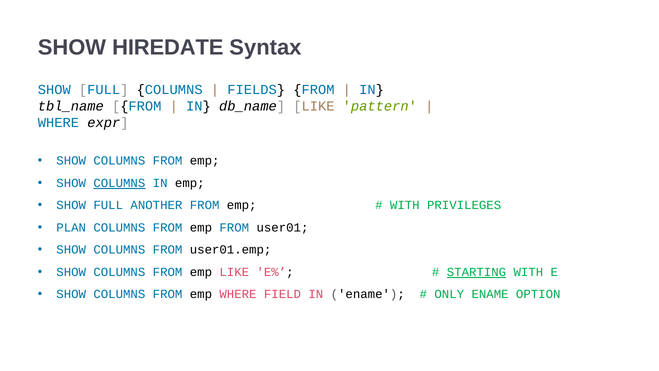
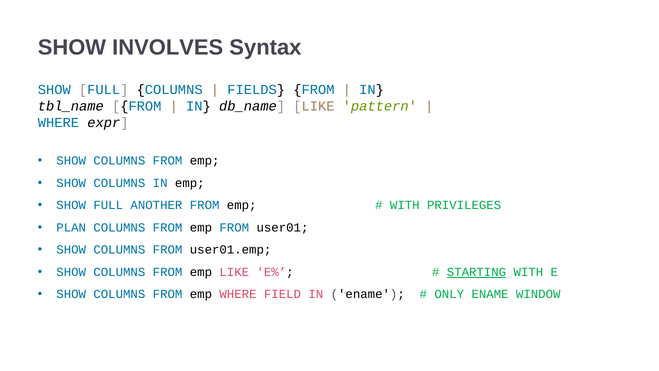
HIREDATE: HIREDATE -> INVOLVES (168, 48)
COLUMNS underline: present -> none (119, 183)
OPTION: OPTION -> WINDOW (538, 294)
